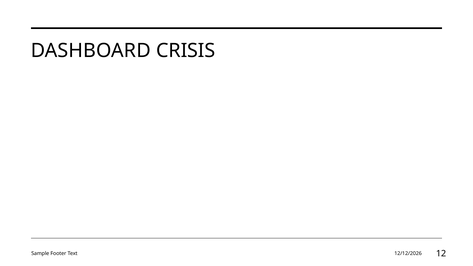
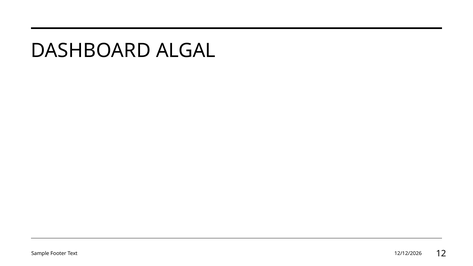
CRISIS: CRISIS -> ALGAL (186, 51)
